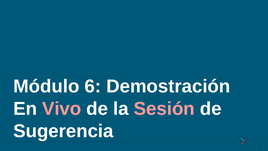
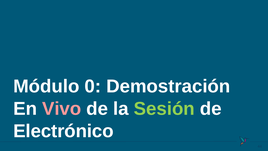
6: 6 -> 0 (93, 86)
Sesión colour: pink -> light green (164, 109)
Sugerencia: Sugerencia -> Electrónico (63, 131)
